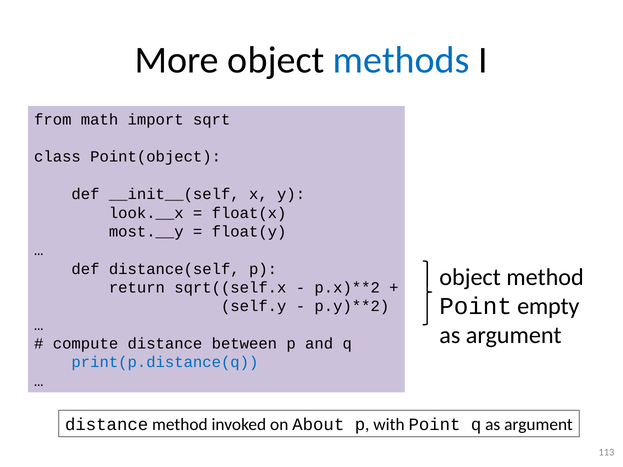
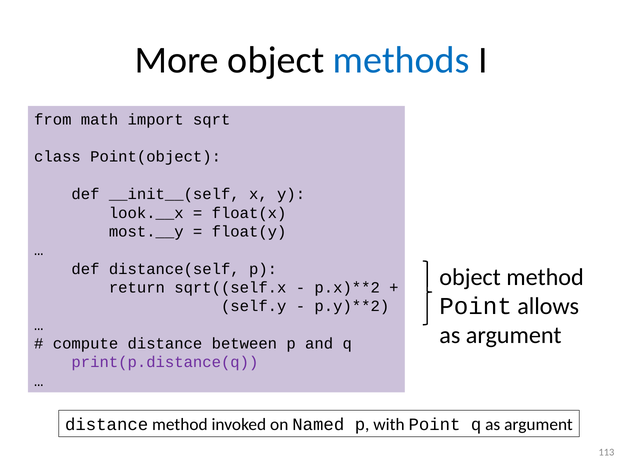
empty: empty -> allows (548, 307)
print(p.distance(q colour: blue -> purple (165, 363)
About: About -> Named (318, 425)
